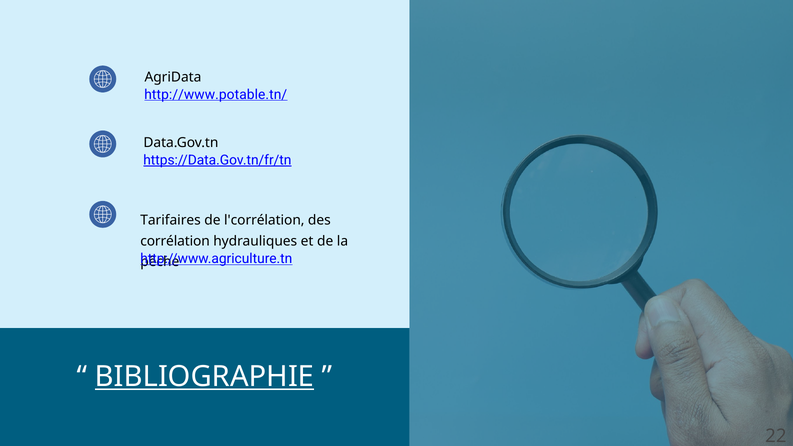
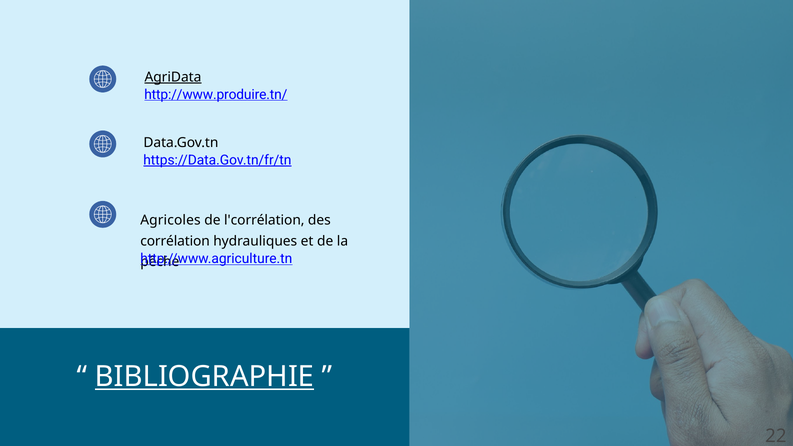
AgriData underline: none -> present (173, 77)
http://www.potable.tn/: http://www.potable.tn/ -> http://www.produire.tn/ (216, 94)
Tarifaires: Tarifaires -> Agricoles (170, 220)
